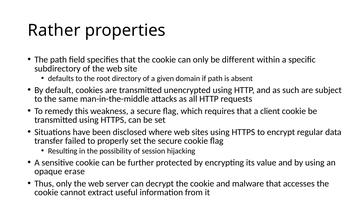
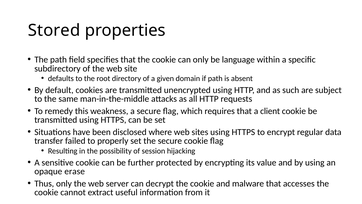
Rather: Rather -> Stored (54, 30)
different: different -> language (238, 60)
